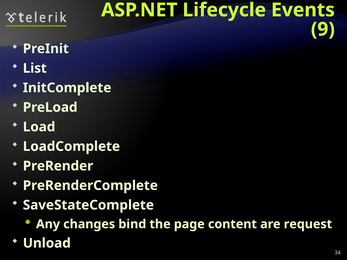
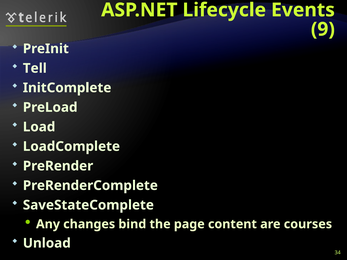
List: List -> Tell (35, 68)
request: request -> courses (308, 224)
